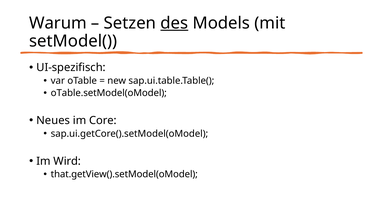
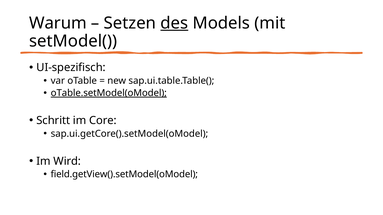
oTable.setModel(oModel underline: none -> present (109, 93)
Neues: Neues -> Schritt (53, 121)
that.getView().setModel(oModel: that.getView().setModel(oModel -> field.getView().setModel(oModel (124, 175)
